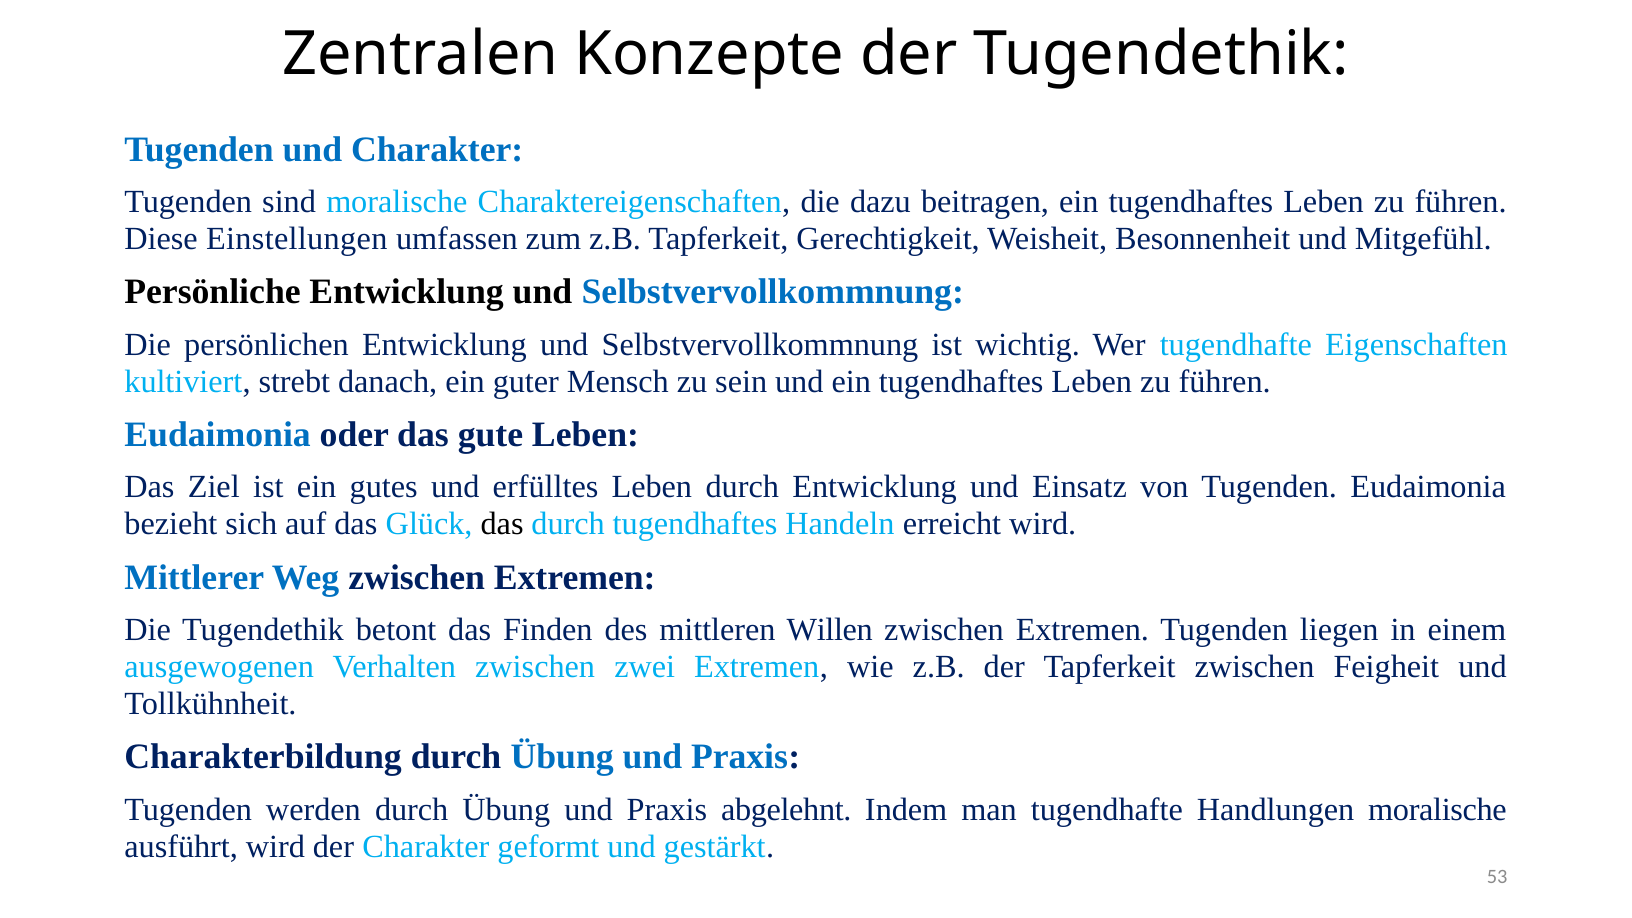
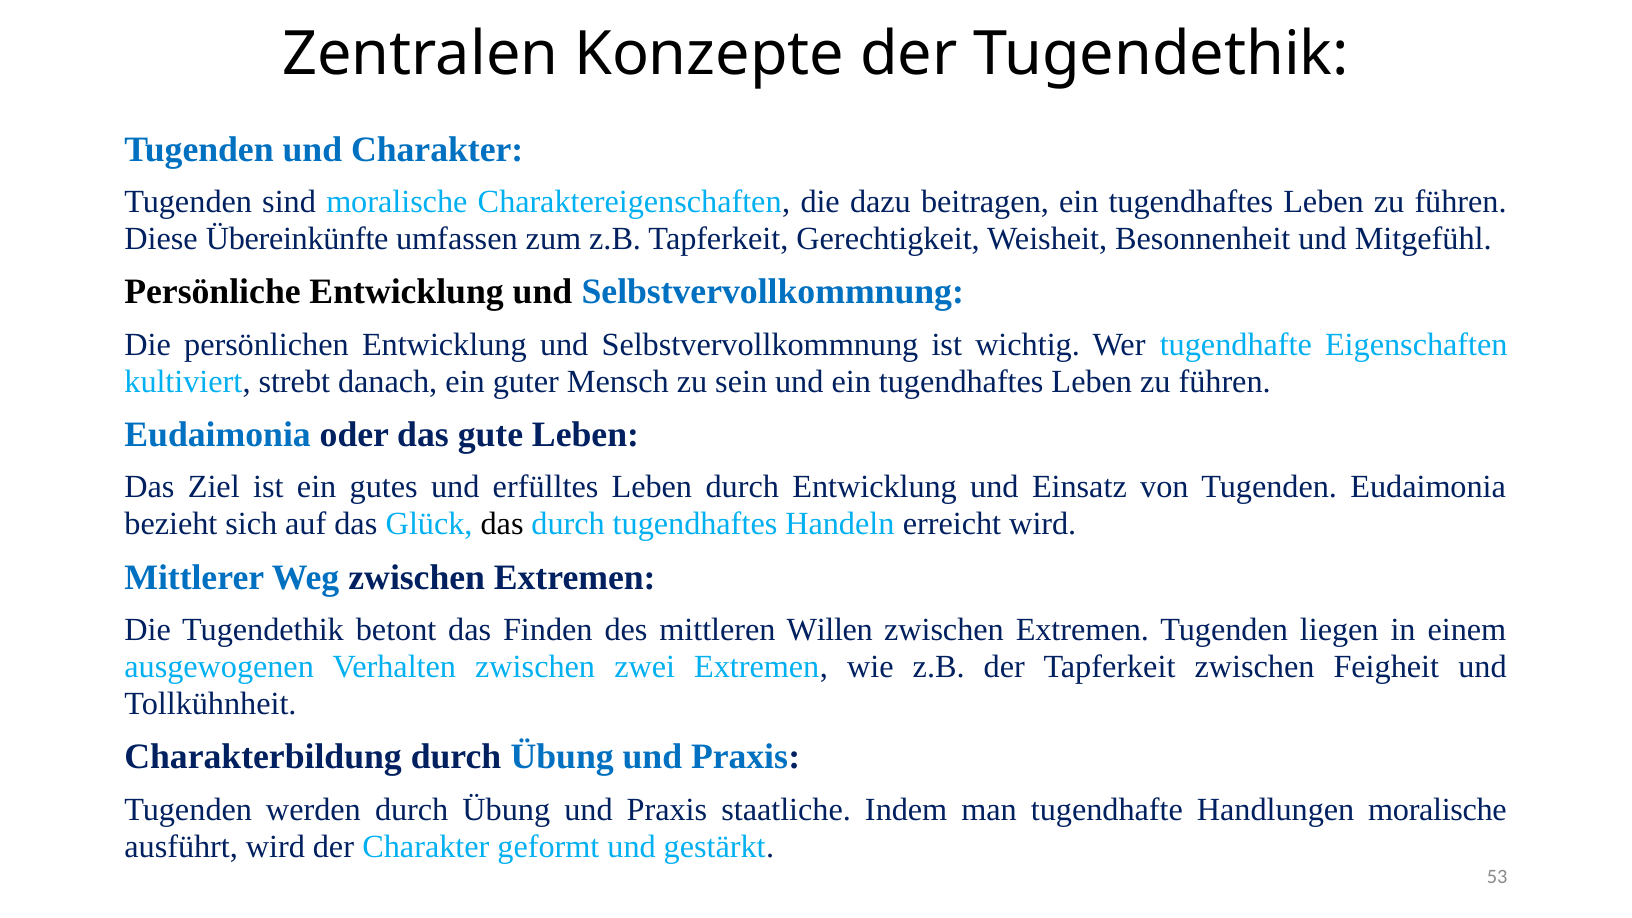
Einstellungen: Einstellungen -> Übereinkünfte (297, 239)
abgelehnt: abgelehnt -> staatliche (786, 810)
